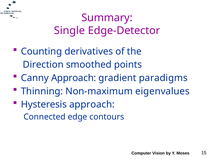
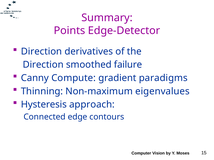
Single: Single -> Points (69, 31)
Counting: Counting -> Direction (41, 52)
points: points -> failure (128, 65)
Canny Approach: Approach -> Compute (74, 78)
